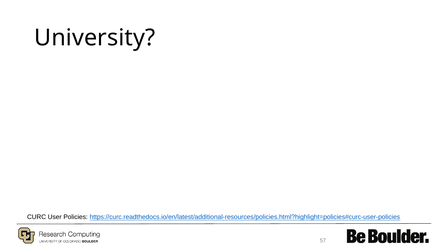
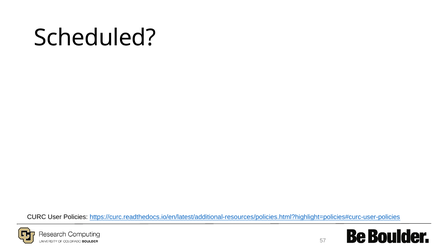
University: University -> Scheduled (95, 38)
